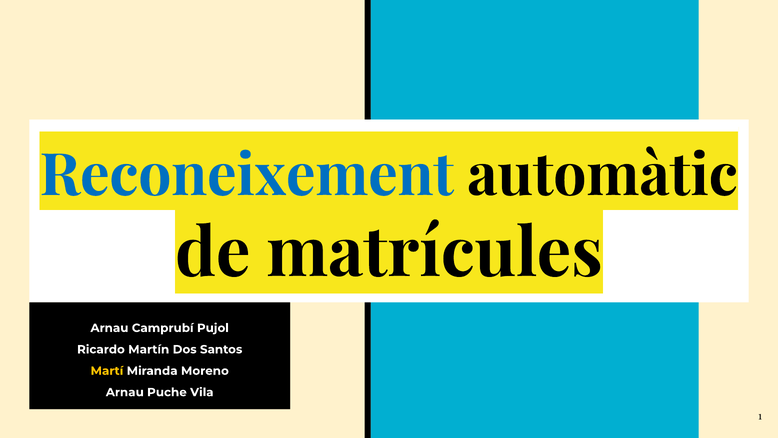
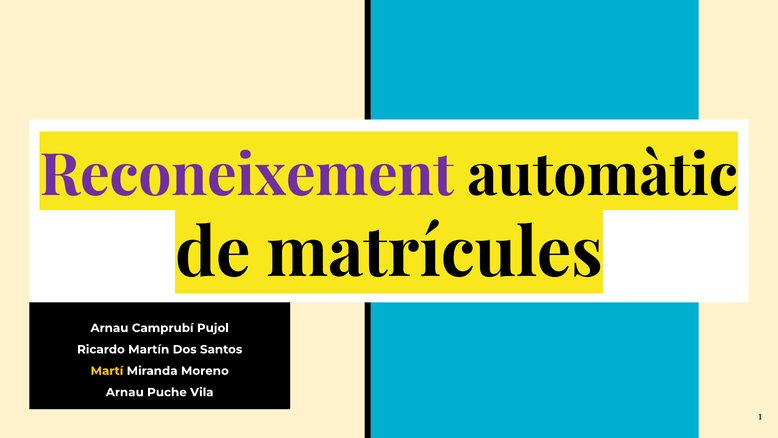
Reconeixement colour: blue -> purple (247, 176)
